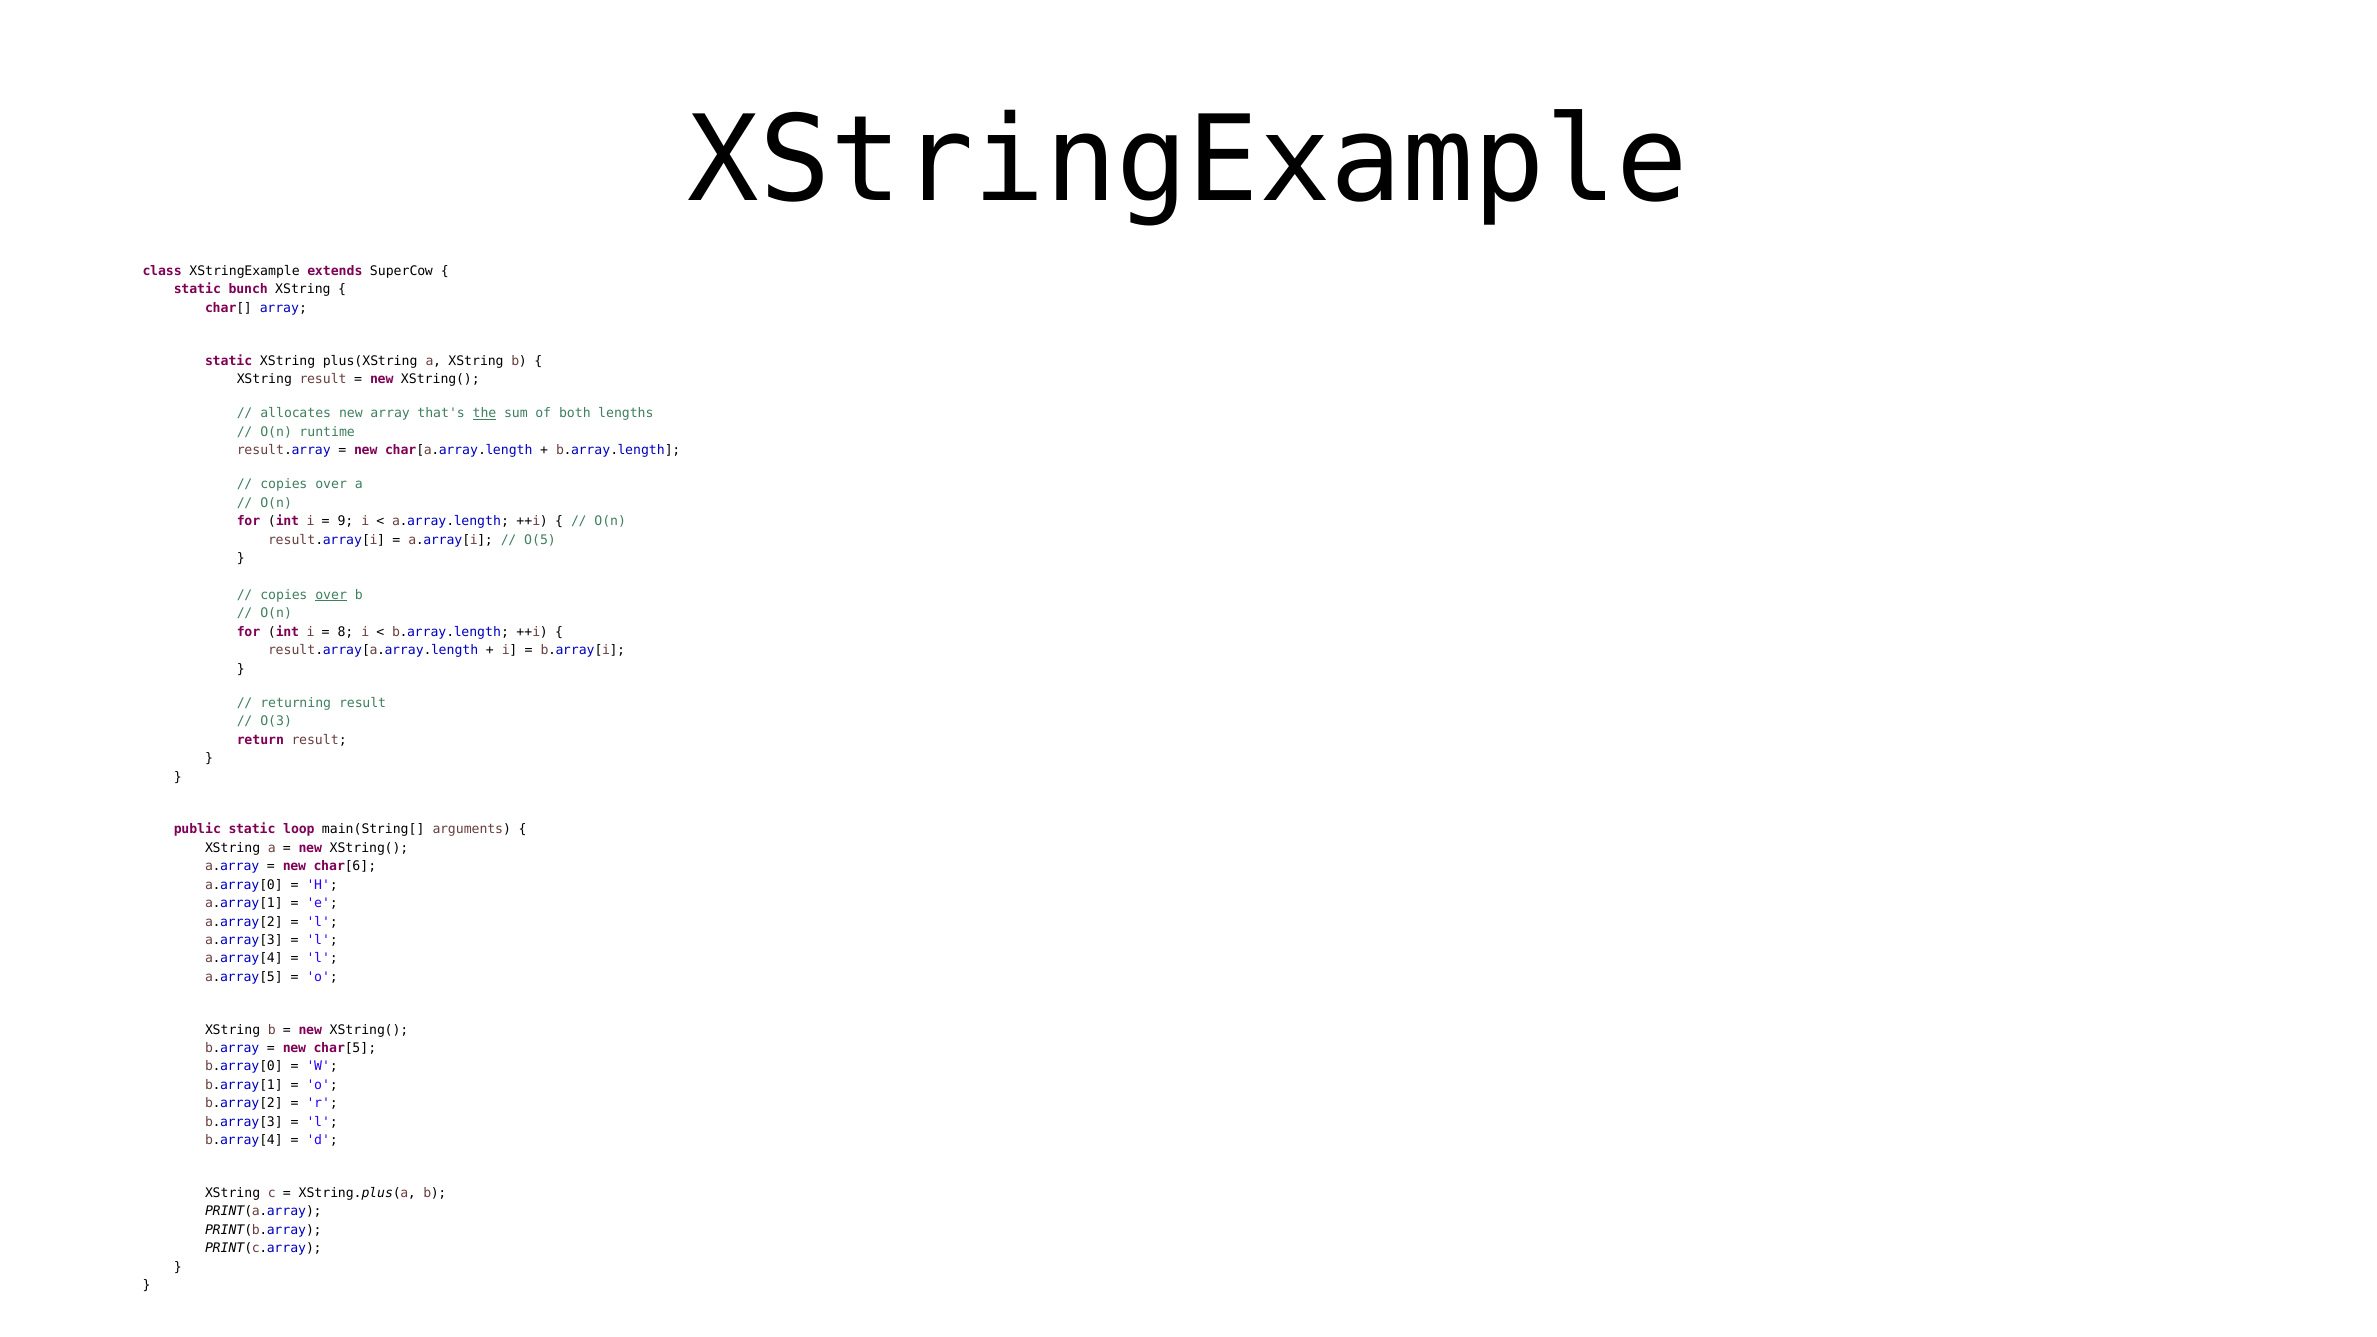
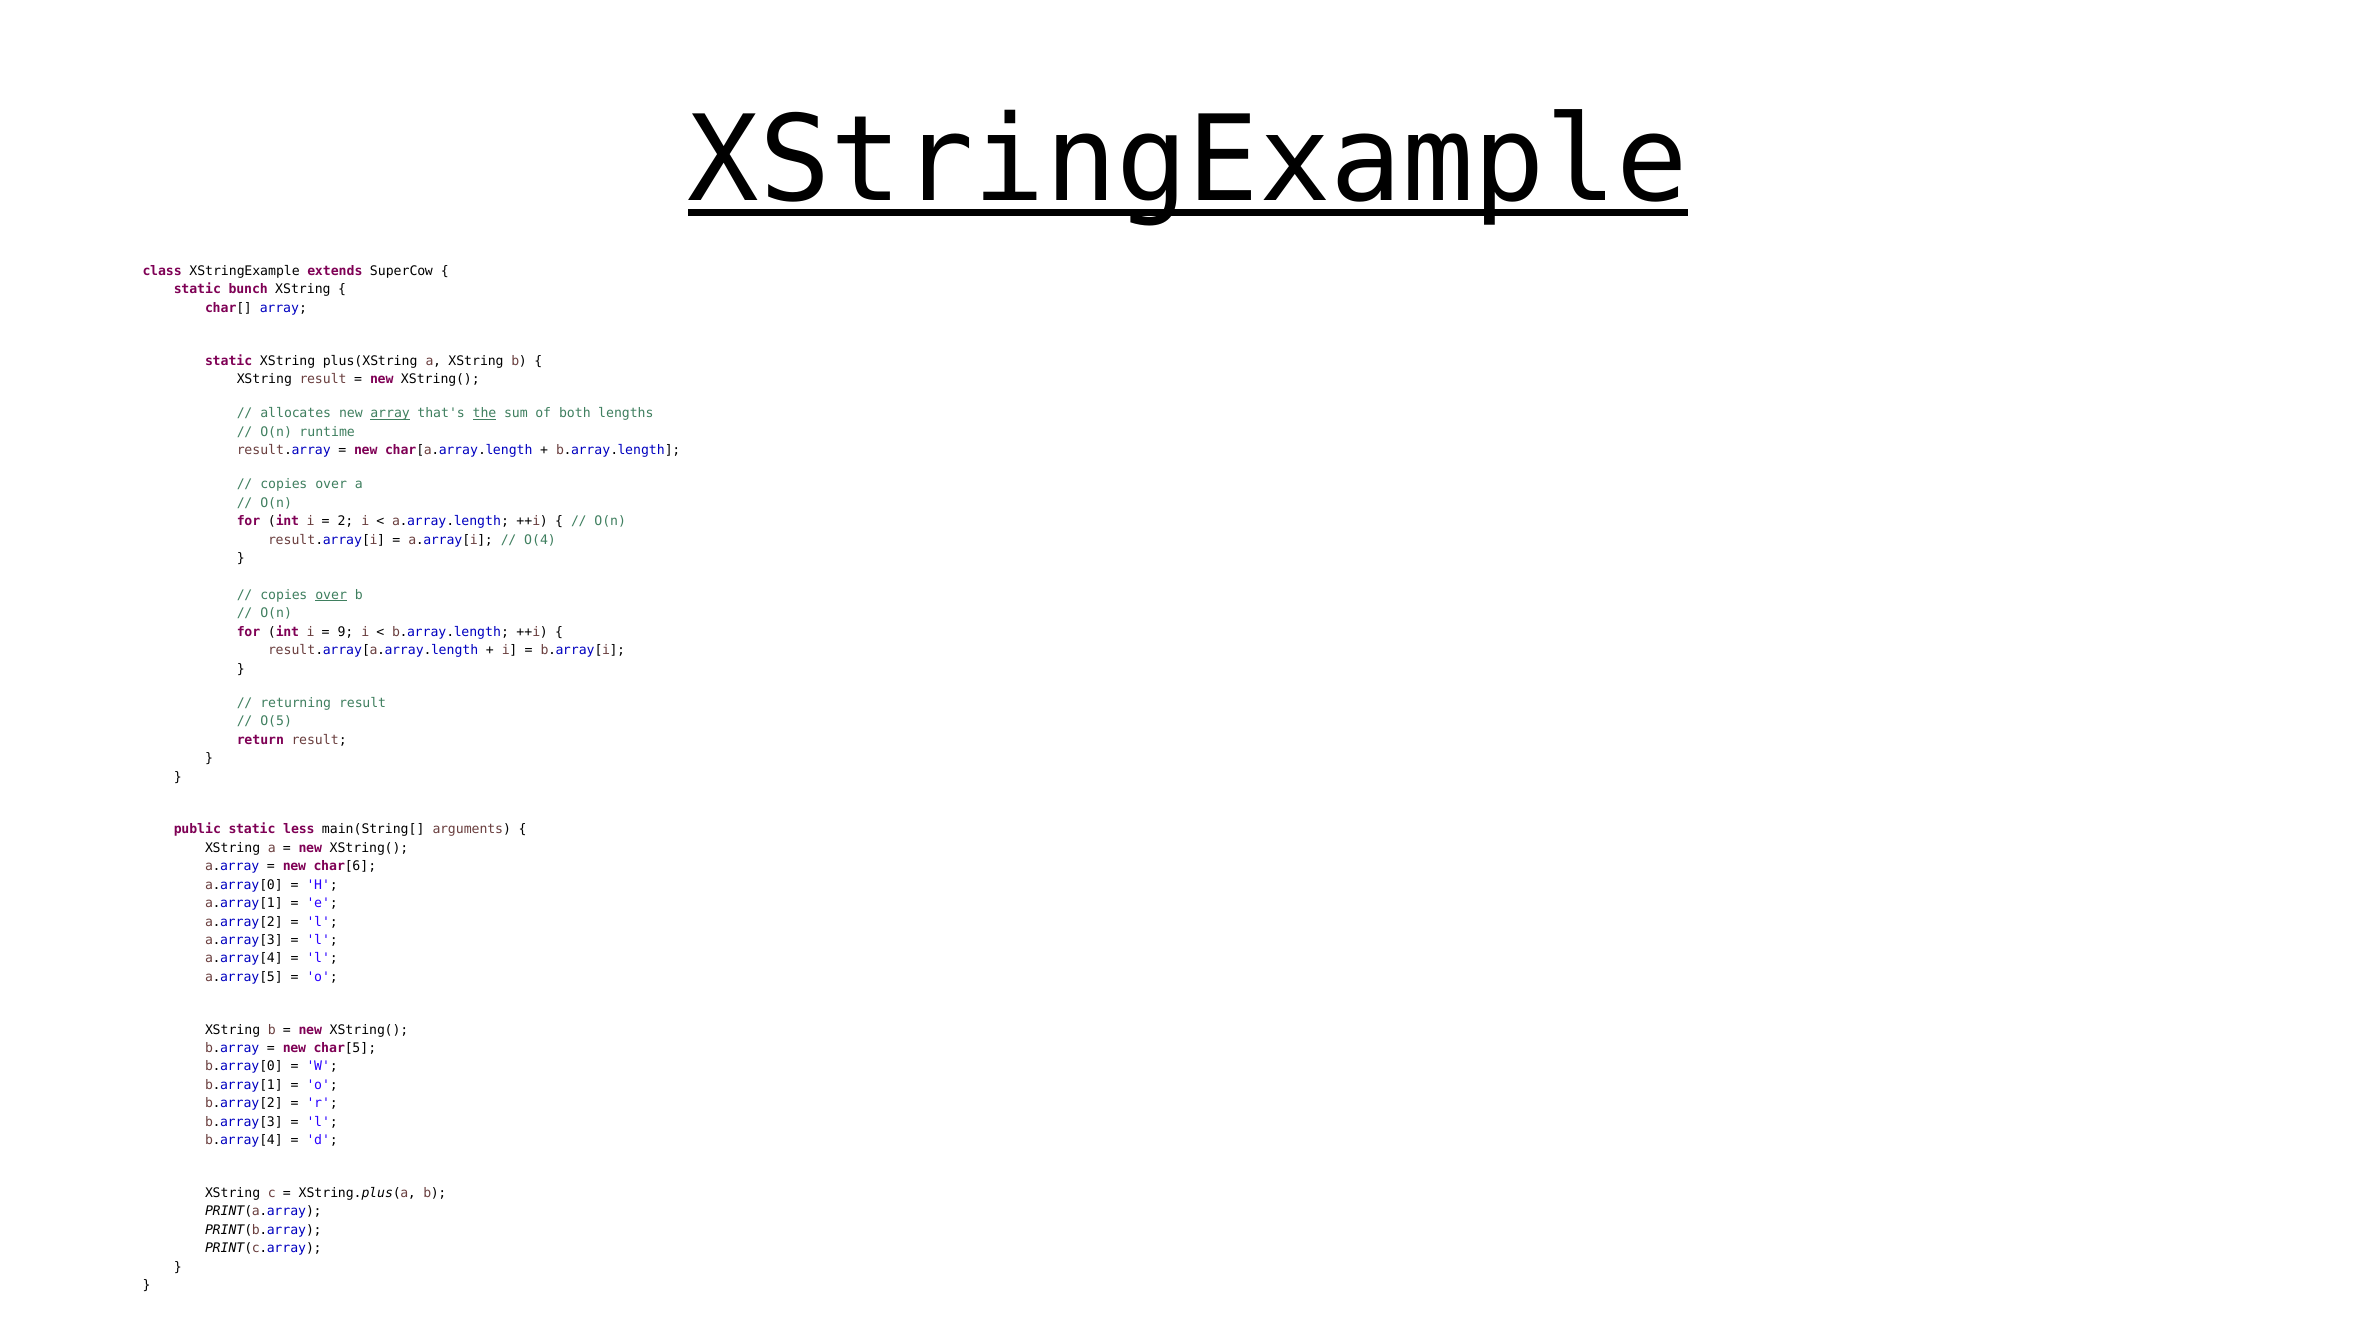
XStringExample underline: none -> present (1188, 161)
array underline: none -> present (390, 413)
9: 9 -> 2 (345, 521)
O(5: O(5 -> O(4 (540, 540)
8: 8 -> 9 (345, 632)
O(3: O(3 -> O(5 (276, 722)
loop: loop -> less (299, 830)
